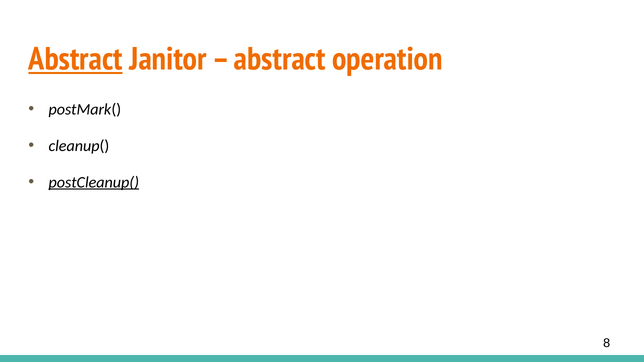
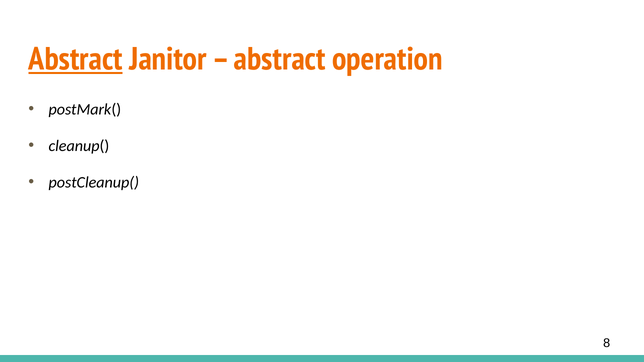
postCleanup( underline: present -> none (94, 182)
